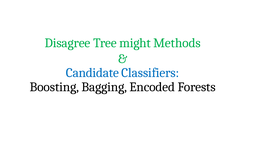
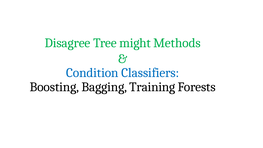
Candidate: Candidate -> Condition (92, 73)
Encoded: Encoded -> Training (152, 87)
